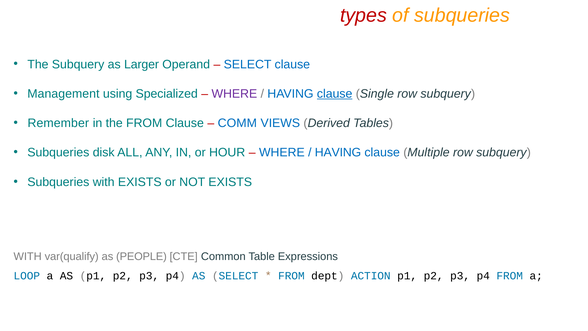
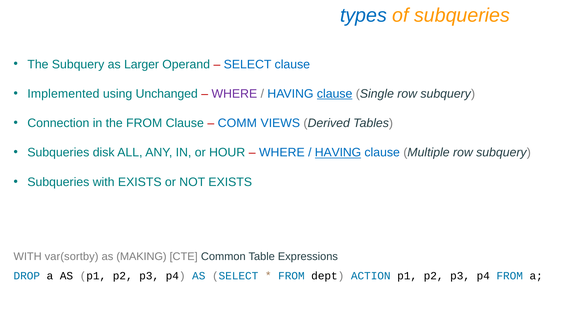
types colour: red -> blue (363, 15)
Management: Management -> Implemented (63, 94)
Specialized: Specialized -> Unchanged (167, 94)
Remember: Remember -> Connection (58, 123)
HAVING underline: none -> present (338, 152)
var(qualify: var(qualify -> var(sortby (72, 256)
PEOPLE: PEOPLE -> MAKING (141, 256)
LOOP: LOOP -> DROP (27, 276)
